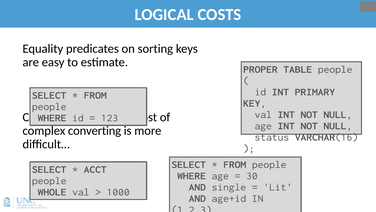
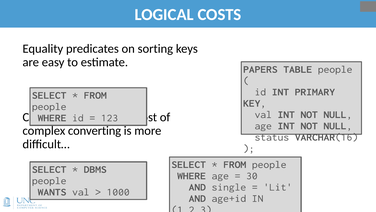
PROPER: PROPER -> PAPERS (260, 69)
ACCT: ACCT -> DBMS (95, 169)
WHOLE: WHOLE -> WANTS (52, 192)
